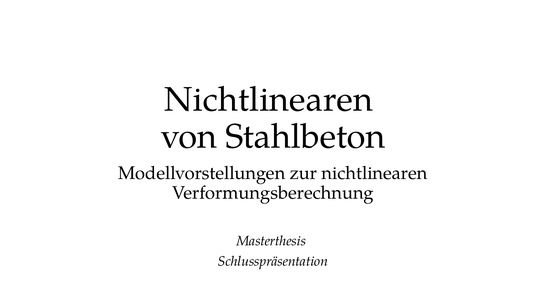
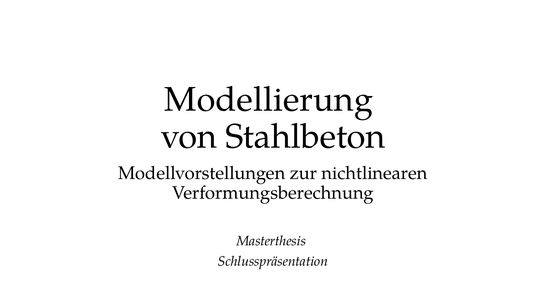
Nichtlinearen: Nichtlinearen -> Modellierung (269, 100)
